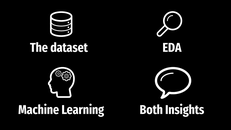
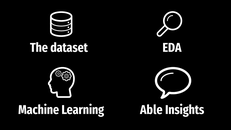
Both: Both -> Able (151, 110)
